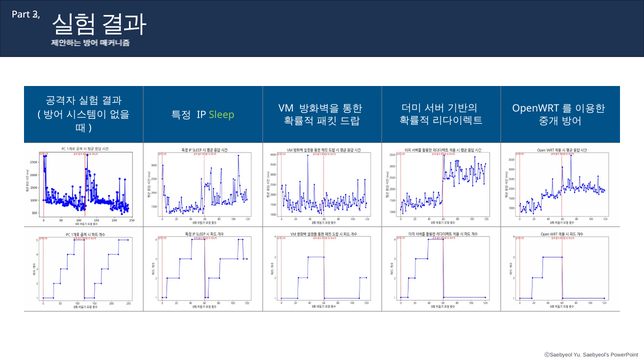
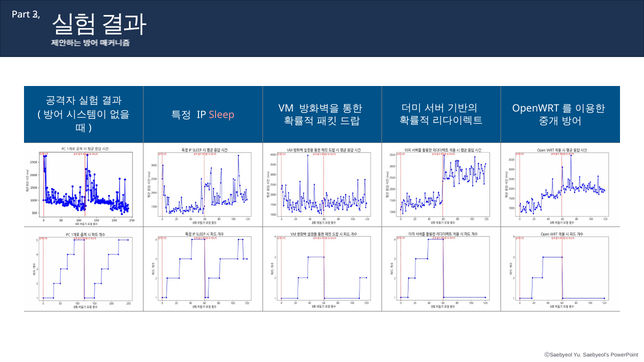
Sleep colour: light green -> pink (222, 115)
